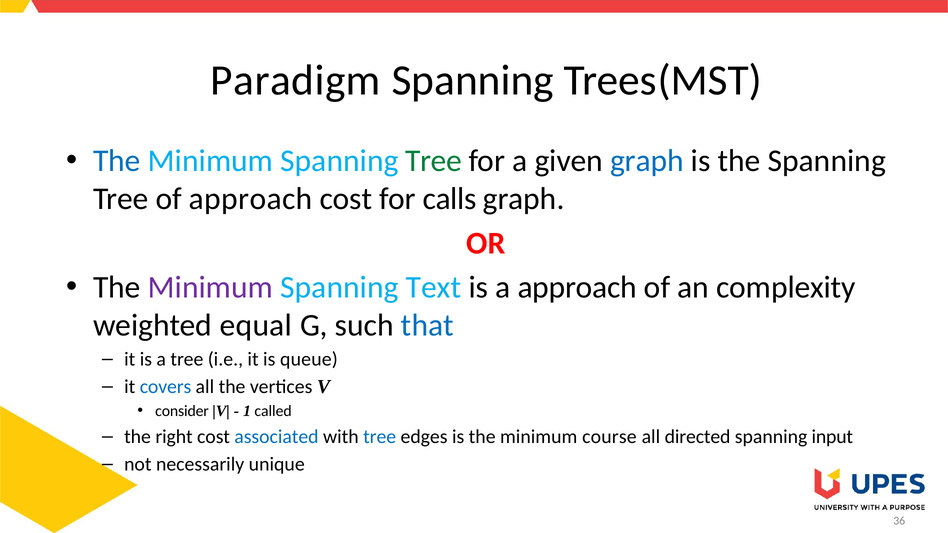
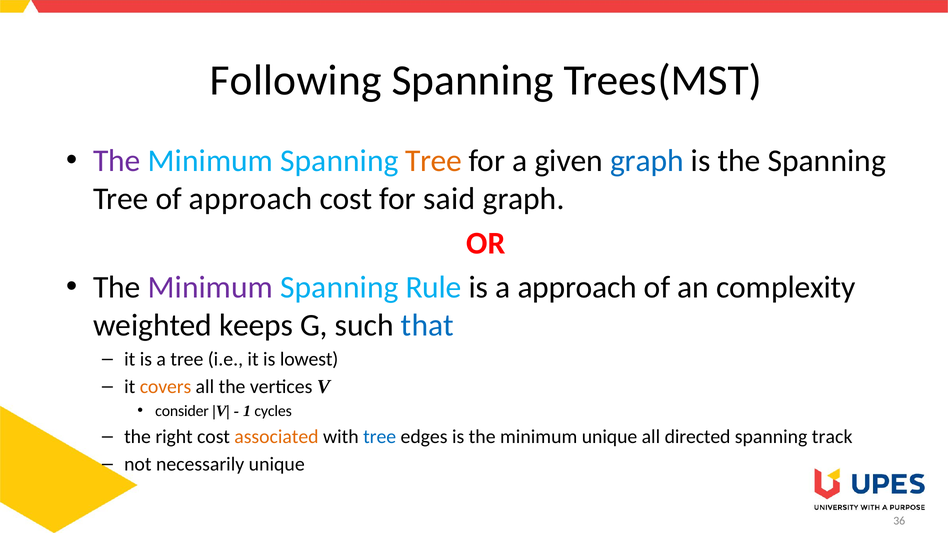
Paradigm: Paradigm -> Following (296, 81)
The colour: blue -> purple (117, 161)
Tree colour: green -> orange (434, 161)
calls: calls -> said (449, 199)
Text: Text -> Rule (434, 288)
equal: equal -> keeps (256, 326)
queue: queue -> lowest (309, 359)
covers colour: blue -> orange (165, 387)
called: called -> cycles (273, 411)
associated colour: blue -> orange (276, 437)
minimum course: course -> unique (610, 437)
input: input -> track (832, 437)
